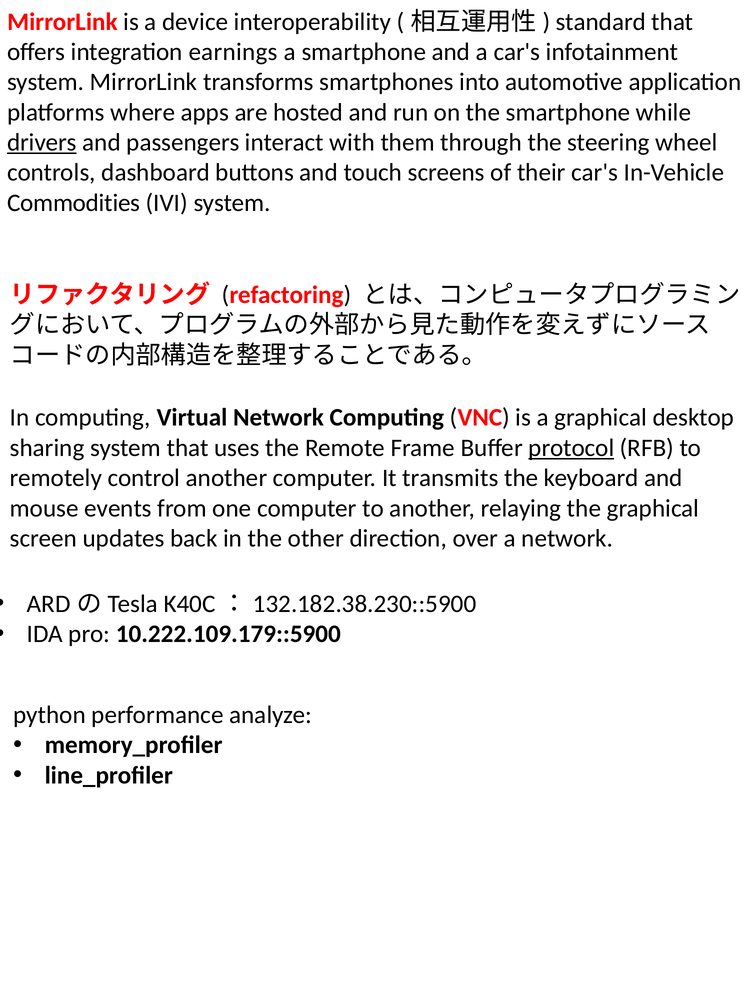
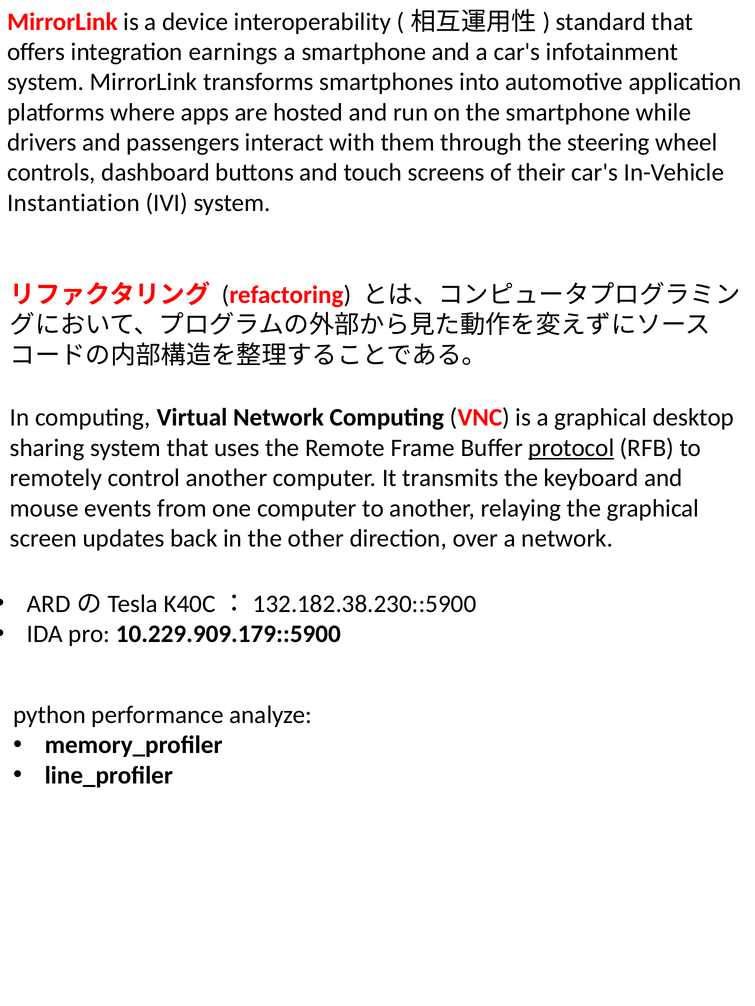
drivers underline: present -> none (42, 143)
Commodities: Commodities -> Instantiation (73, 203)
10.222.109.179::5900: 10.222.109.179::5900 -> 10.229.909.179::5900 (228, 635)
